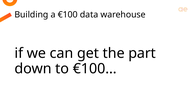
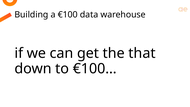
part: part -> that (142, 53)
